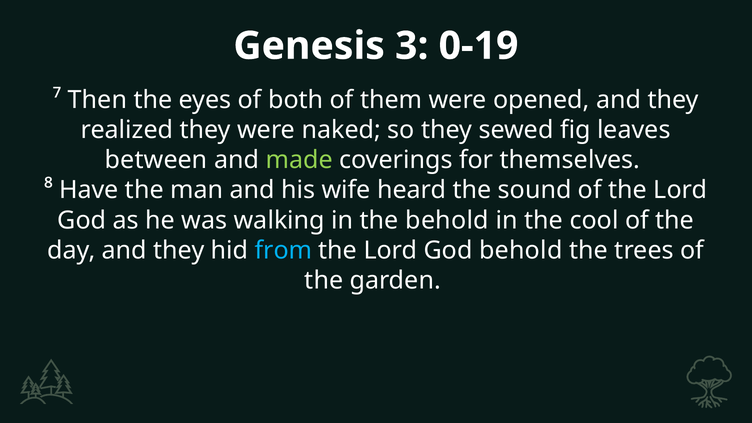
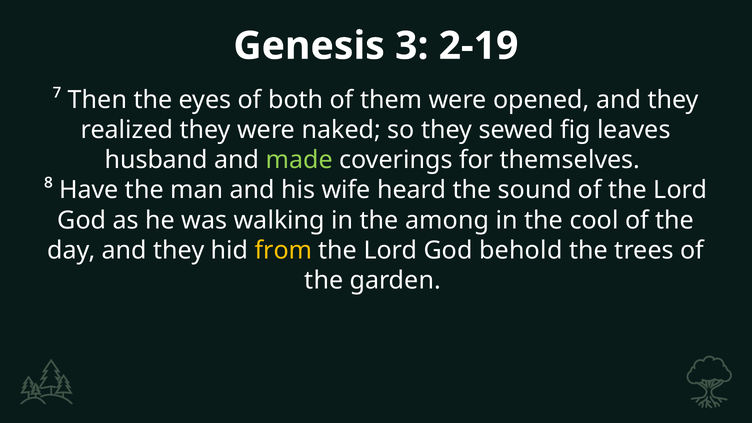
0-19: 0-19 -> 2-19 (479, 46)
between: between -> husband (156, 160)
the behold: behold -> among (447, 220)
from colour: light blue -> yellow (283, 250)
